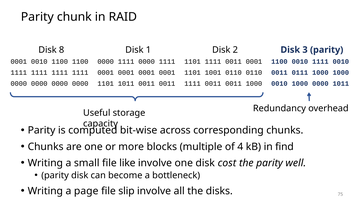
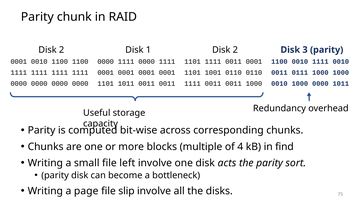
8: 8 -> 2 (62, 50)
like: like -> left (127, 164)
cost: cost -> acts (227, 164)
well: well -> sort (296, 164)
